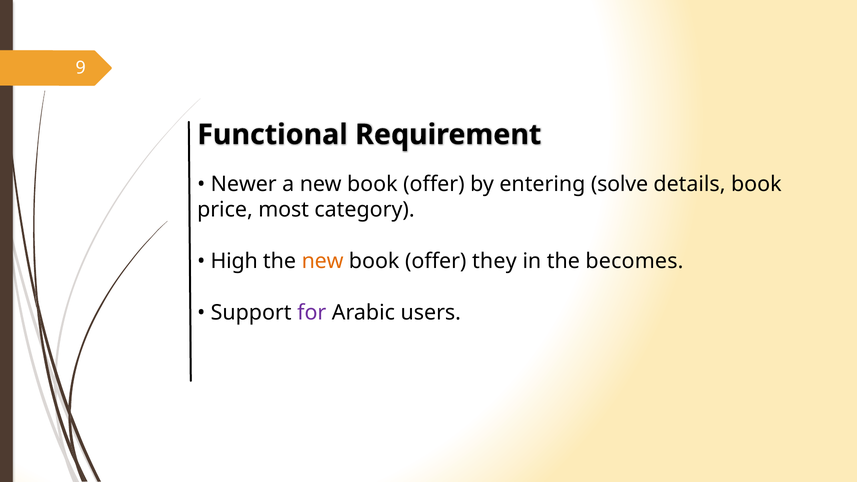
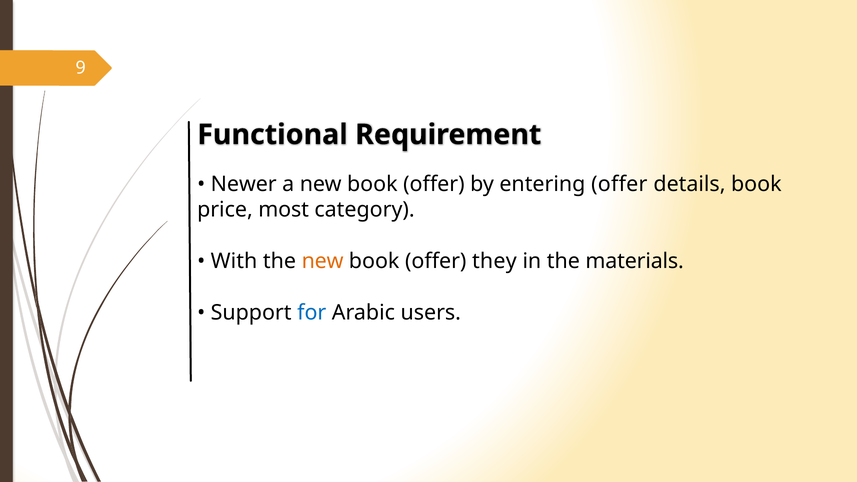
entering solve: solve -> offer (619, 184)
High: High -> With (234, 261)
becomes: becomes -> materials (635, 261)
for colour: purple -> blue (312, 313)
